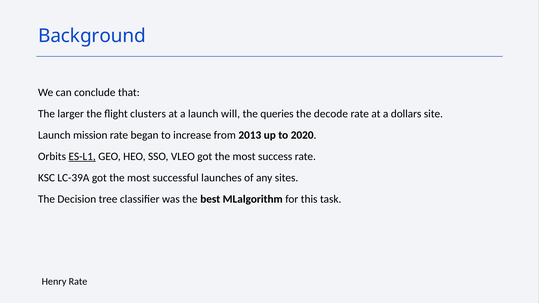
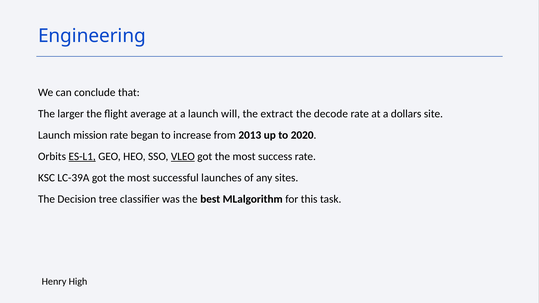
Background: Background -> Engineering (92, 36)
clusters: clusters -> average (148, 114)
queries: queries -> extract (277, 114)
VLEO underline: none -> present (183, 156)
Henry Rate: Rate -> High (78, 282)
